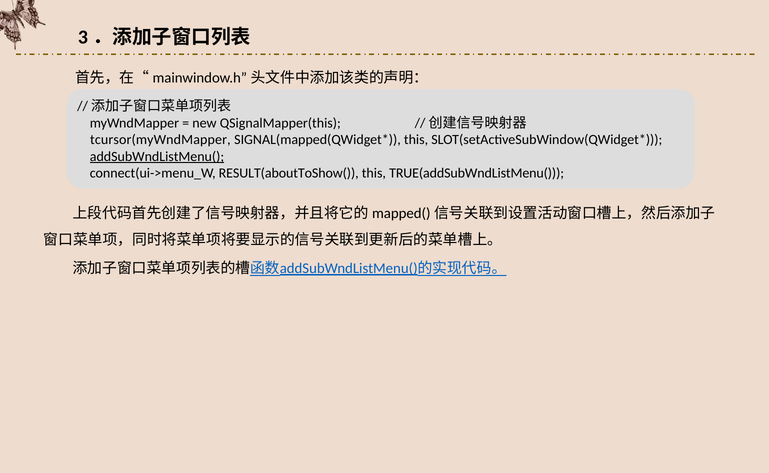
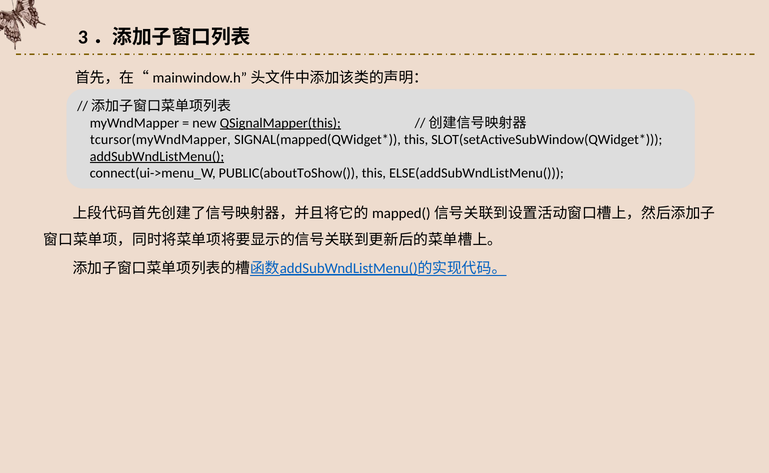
QSignalMapper(this underline: none -> present (280, 123)
RESULT(aboutToShow(: RESULT(aboutToShow( -> PUBLIC(aboutToShow( (289, 173)
TRUE(addSubWndListMenu(: TRUE(addSubWndListMenu( -> ELSE(addSubWndListMenu( (477, 173)
